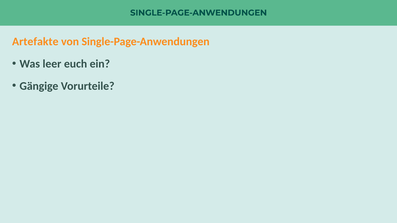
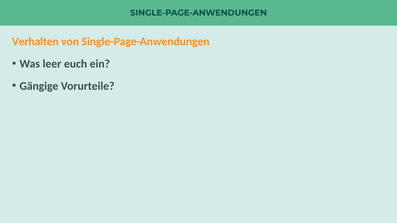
Artefakte: Artefakte -> Verhalten (35, 42)
